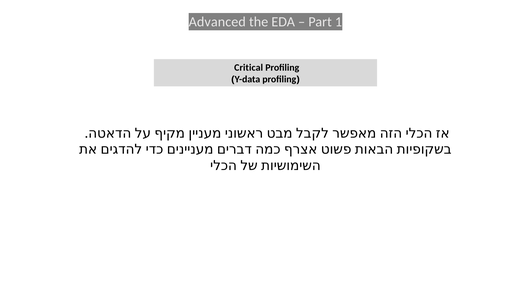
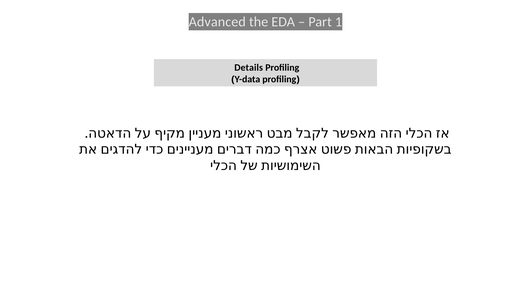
Critical: Critical -> Details (249, 68)
